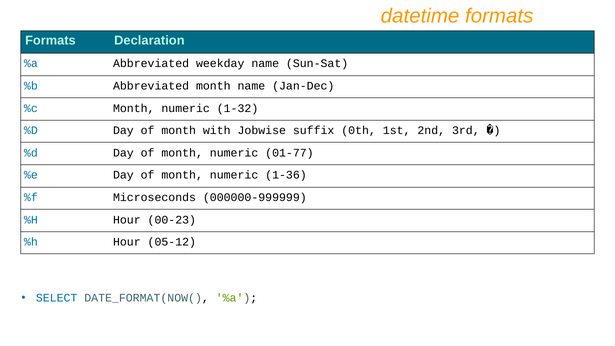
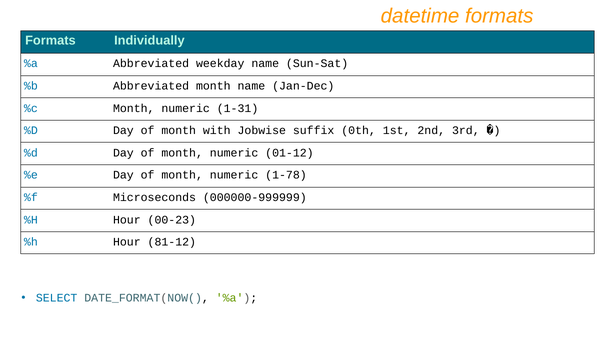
Declaration: Declaration -> Individually (149, 41)
1-32: 1-32 -> 1-31 (238, 108)
01-77: 01-77 -> 01-12 (289, 153)
1-36: 1-36 -> 1-78 (286, 175)
05-12: 05-12 -> 81-12 (172, 242)
